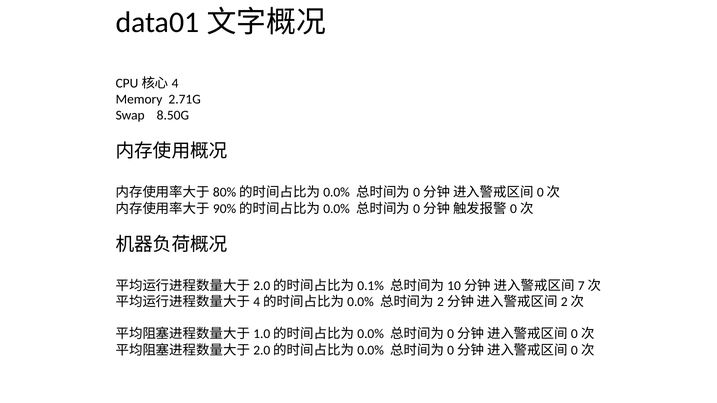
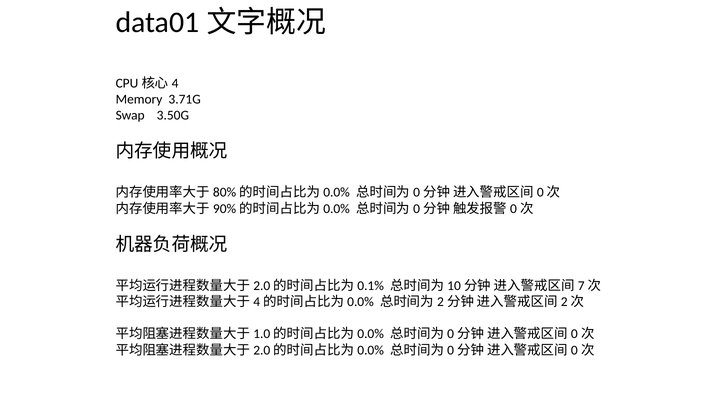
2.71G: 2.71G -> 3.71G (185, 99)
8.50G: 8.50G -> 3.50G (173, 116)
